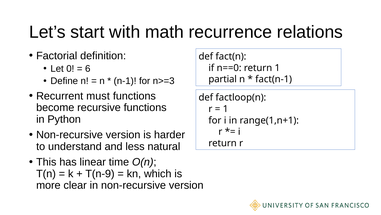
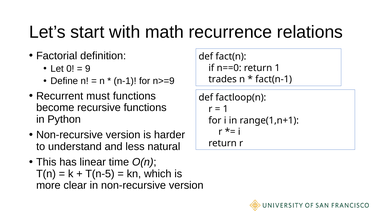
6: 6 -> 9 (88, 69)
n>=3: n>=3 -> n>=9 (164, 81)
partial: partial -> trades (223, 79)
T(n-9: T(n-9 -> T(n-5 (100, 173)
